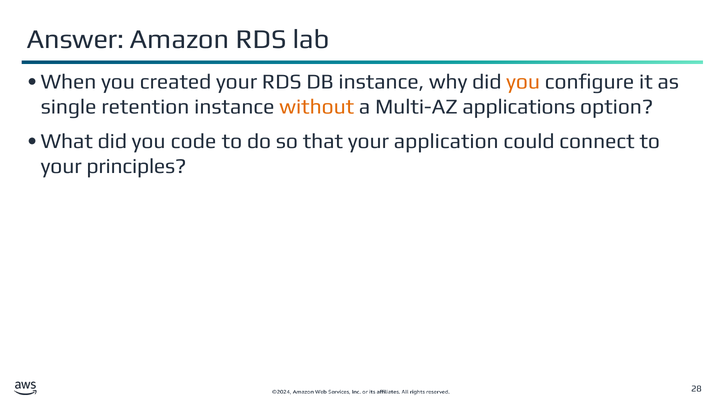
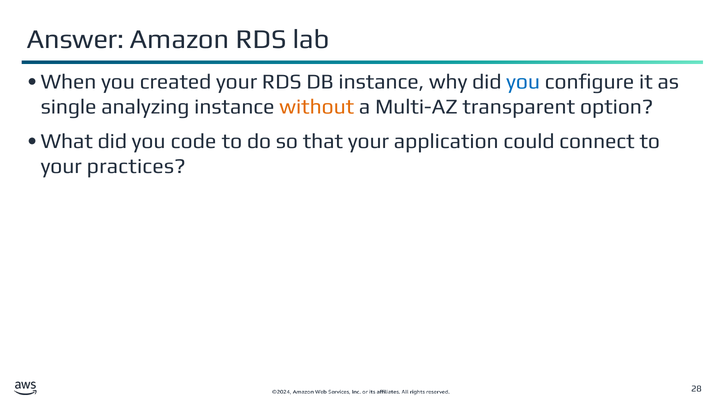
you colour: orange -> blue (523, 82)
retention: retention -> analyzing (145, 107)
applications: applications -> transparent (519, 107)
principles: principles -> practices (136, 167)
